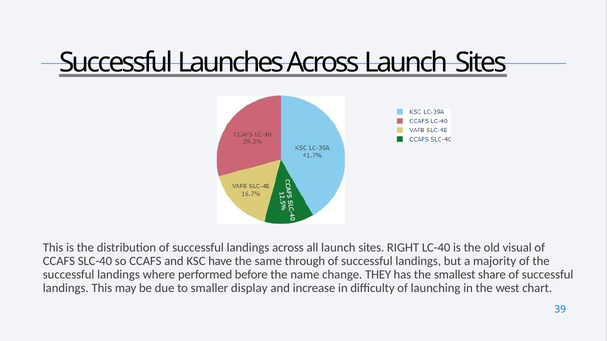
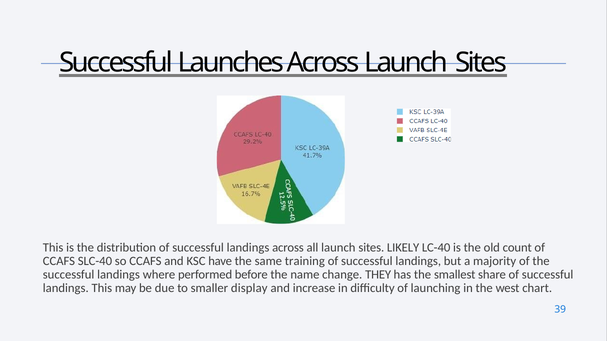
RIGHT: RIGHT -> LIKELY (403, 248)
visual: visual -> count (517, 248)
through: through -> training (305, 261)
